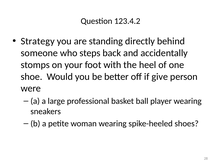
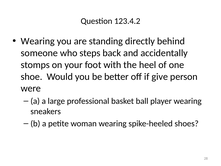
Strategy: Strategy -> Wearing (38, 41)
